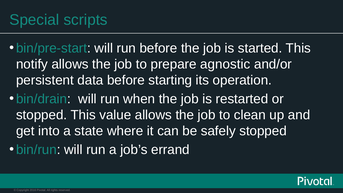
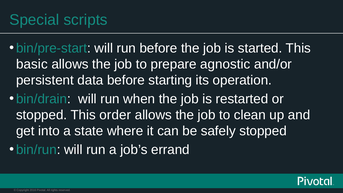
notify: notify -> basic (32, 64)
value: value -> order (115, 115)
